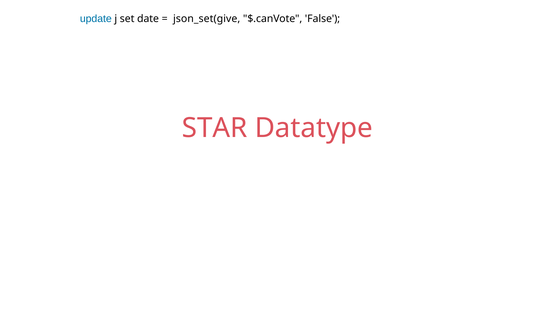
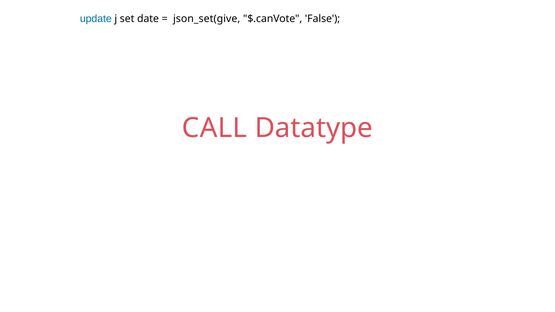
STAR: STAR -> CALL (215, 128)
